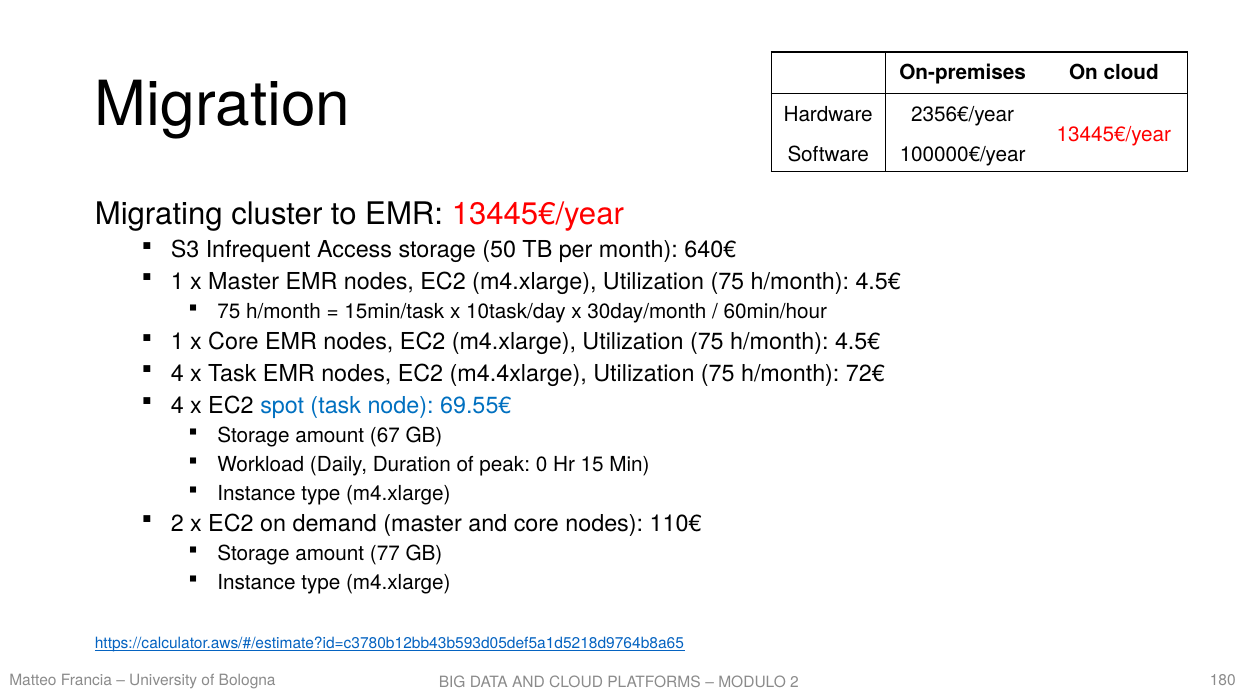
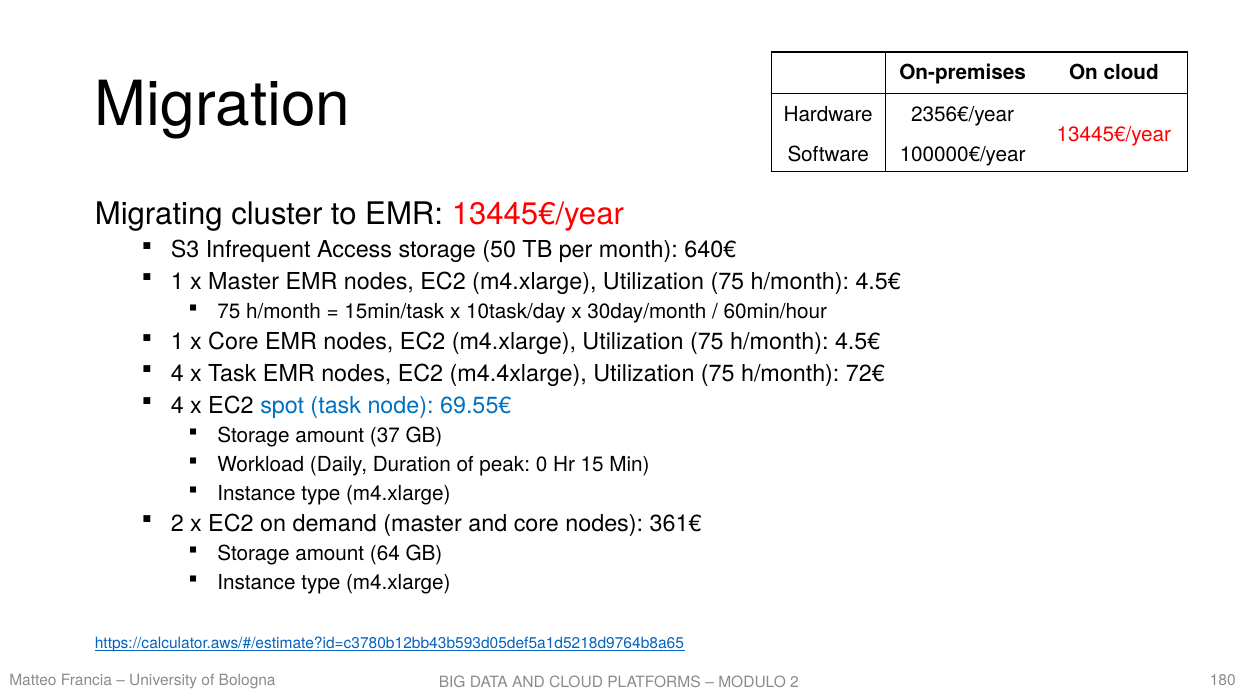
67: 67 -> 37 (385, 436)
110€: 110€ -> 361€ (676, 524)
77: 77 -> 64 (385, 554)
